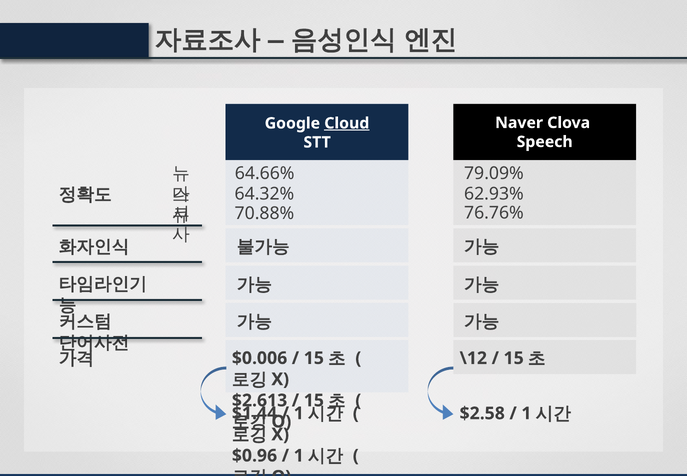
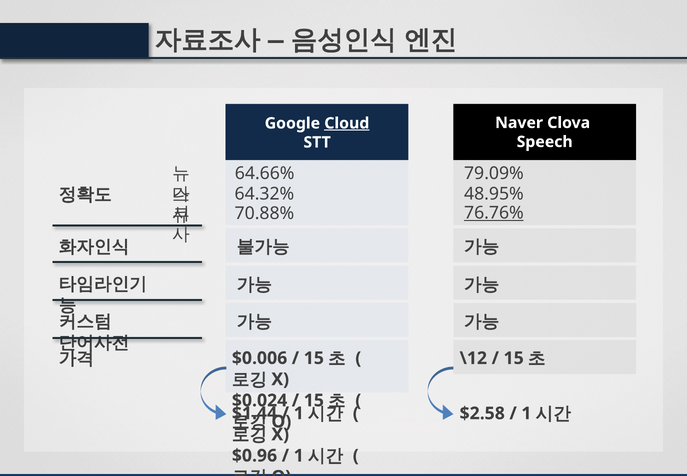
62.93%: 62.93% -> 48.95% (494, 194)
76.76% underline: none -> present (494, 213)
$2.613: $2.613 -> $0.024 (260, 400)
